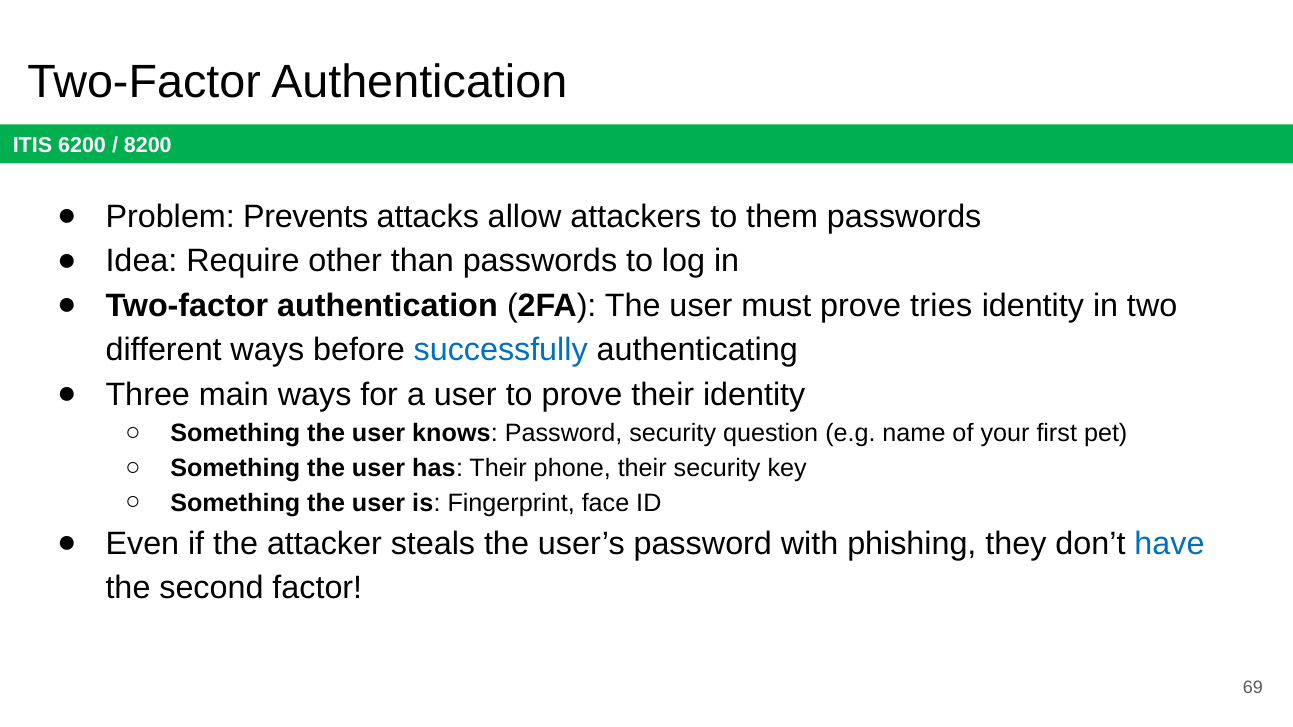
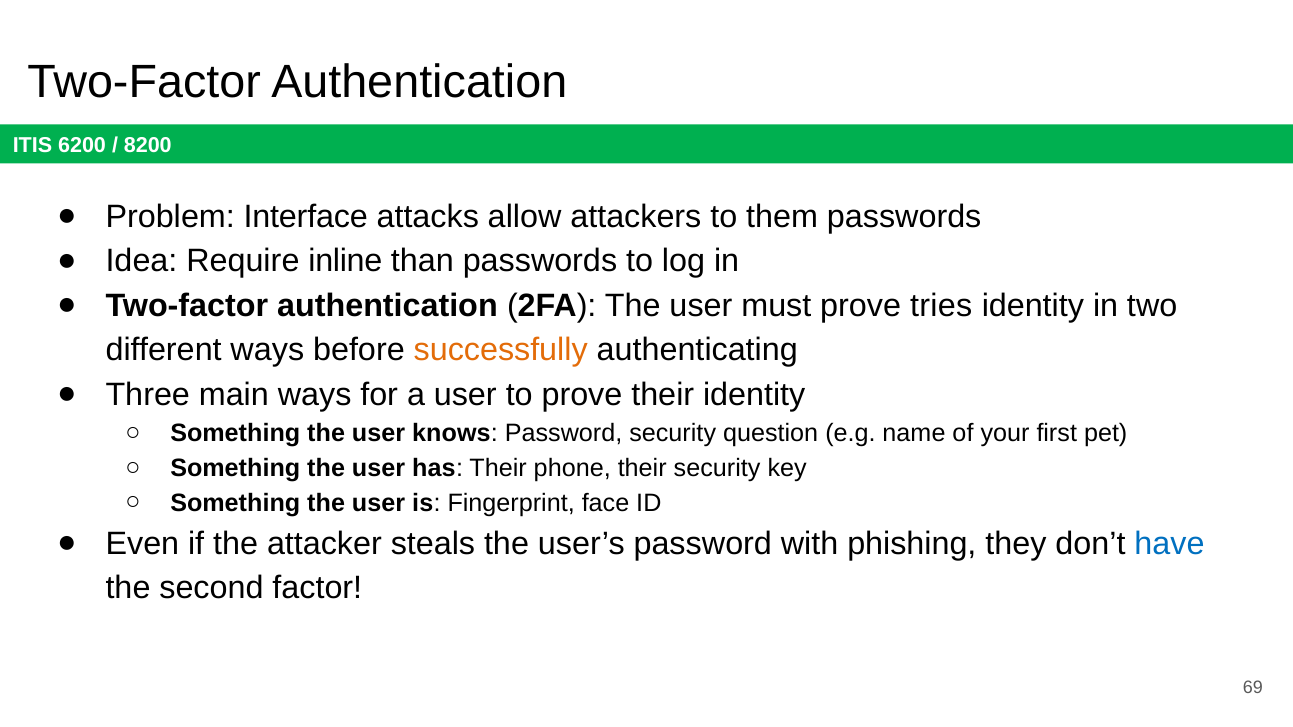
Prevents: Prevents -> Interface (306, 217)
other: other -> inline (345, 261)
successfully colour: blue -> orange (501, 350)
